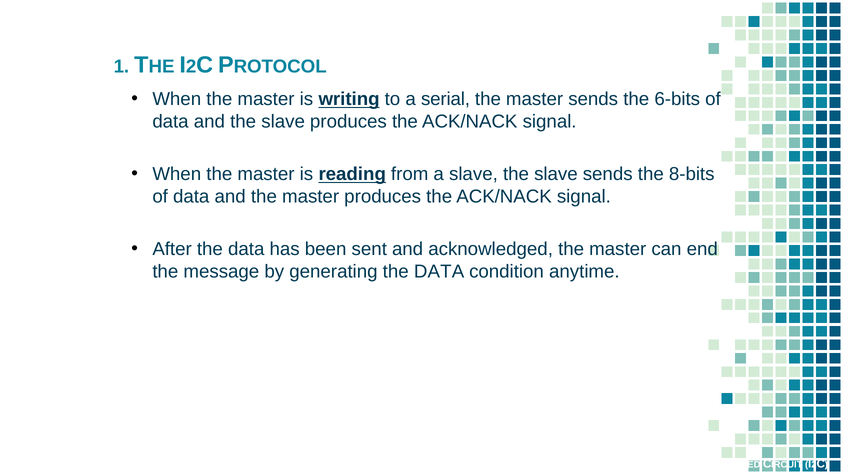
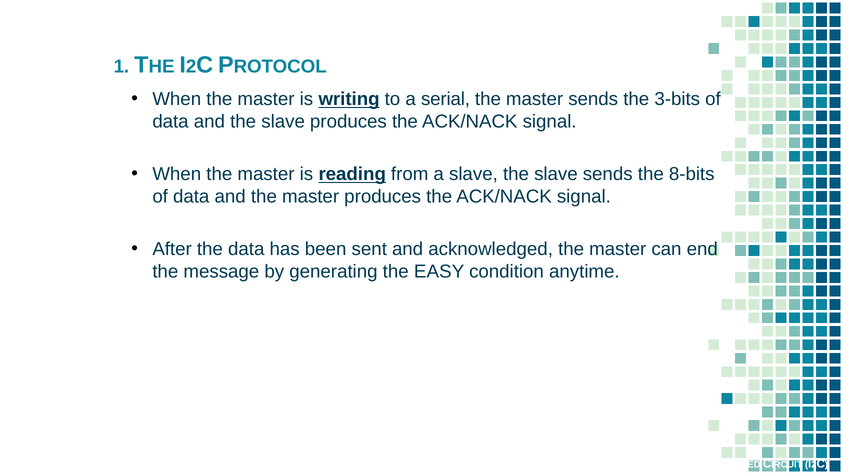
6-bits: 6-bits -> 3-bits (677, 99)
generating the DATA: DATA -> EASY (439, 272)
